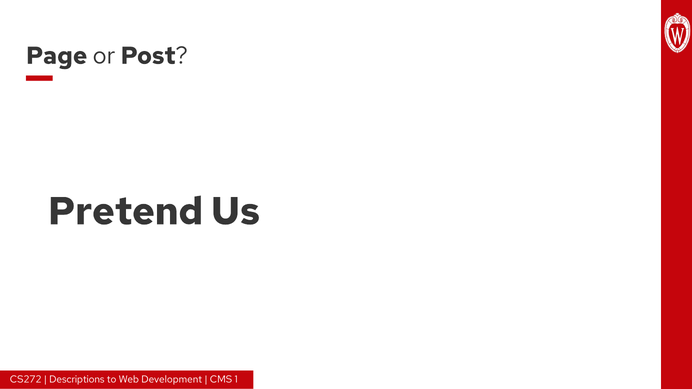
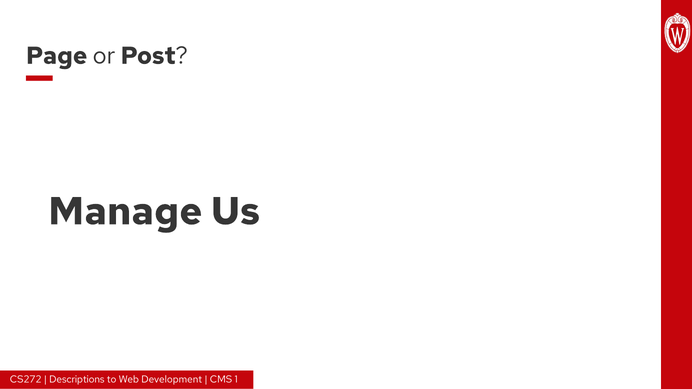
Pretend: Pretend -> Manage (125, 212)
